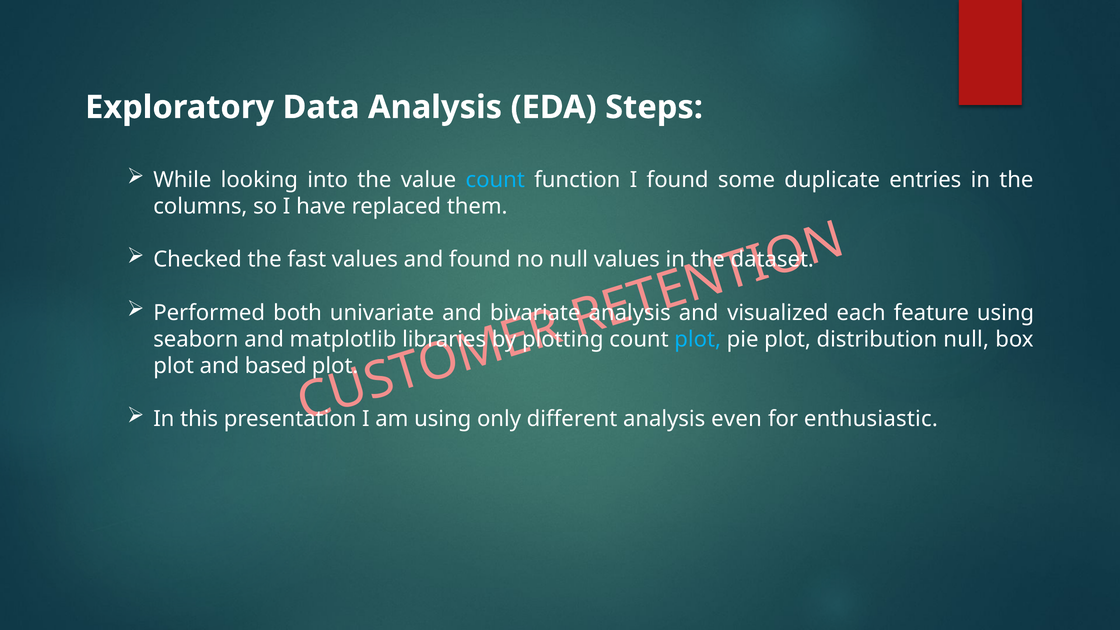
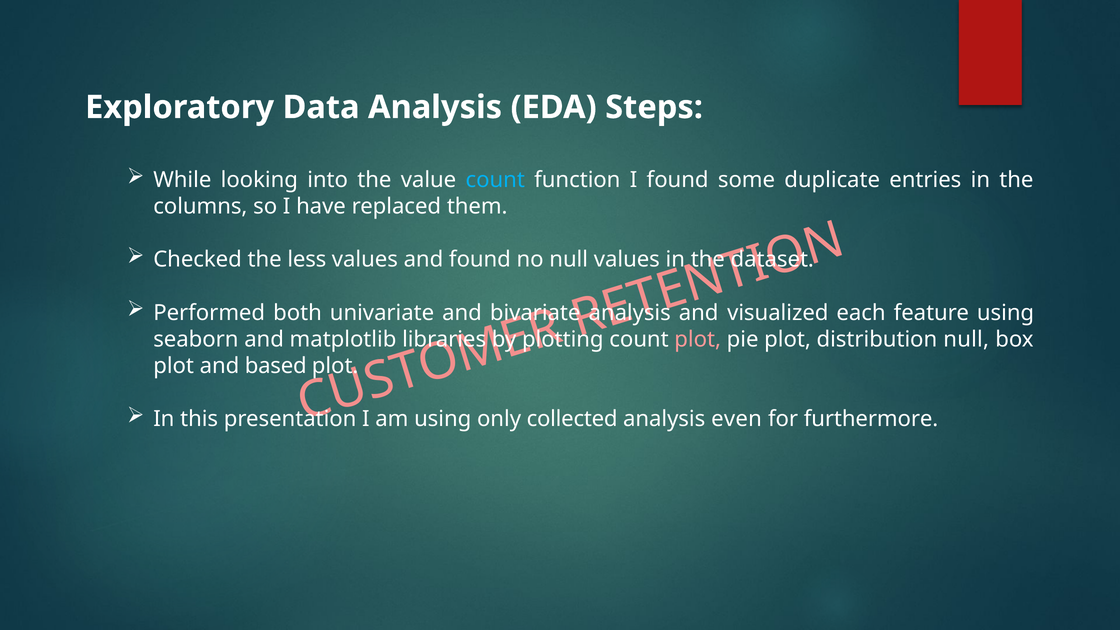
fast: fast -> less (307, 260)
plot colour: light blue -> pink (698, 339)
different: different -> collected (572, 419)
enthusiastic: enthusiastic -> furthermore (871, 419)
